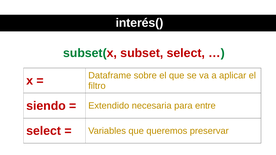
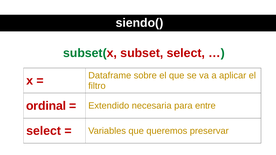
interés(: interés( -> siendo( (139, 23)
siendo: siendo -> ordinal (46, 106)
